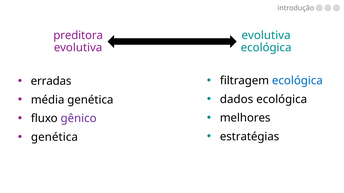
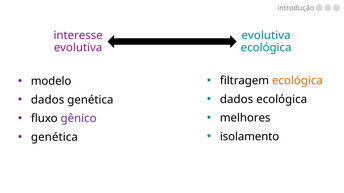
preditora: preditora -> interesse (78, 35)
ecológica colour: blue -> orange (297, 81)
erradas: erradas -> modelo (51, 81)
média: média -> dados (48, 100)
estratégias: estratégias -> isolamento (250, 137)
